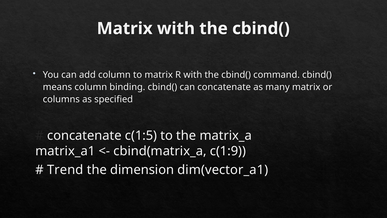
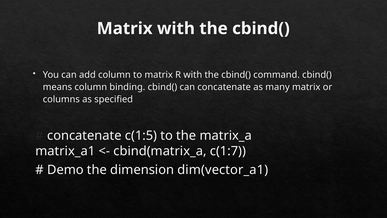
c(1:9: c(1:9 -> c(1:7 (228, 151)
Trend: Trend -> Demo (65, 170)
